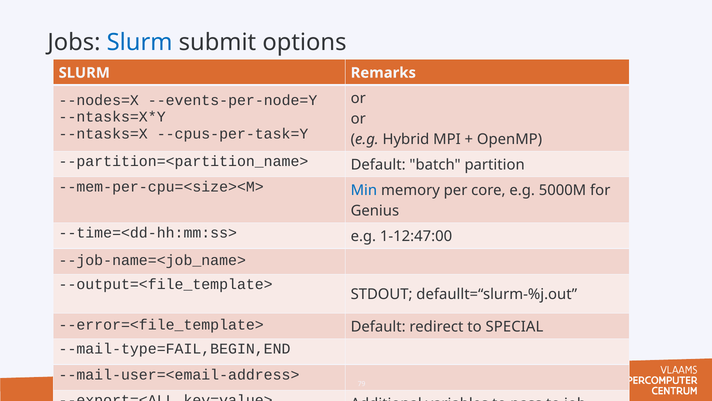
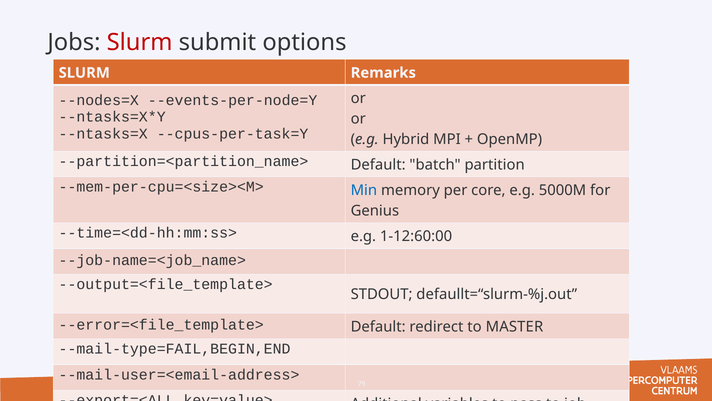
Slurm colour: blue -> red (140, 42)
1-12:47:00: 1-12:47:00 -> 1-12:60:00 (416, 236)
SPECIAL: SPECIAL -> MASTER (514, 326)
